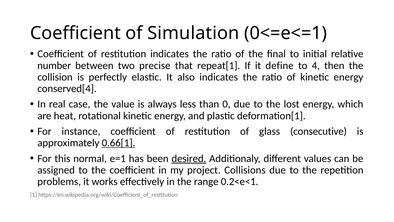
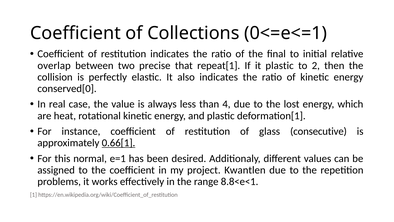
Simulation: Simulation -> Collections (193, 33)
number: number -> overlap (54, 65)
it define: define -> plastic (280, 65)
4: 4 -> 2 (316, 65)
conserved[4: conserved[4 -> conserved[0 (67, 88)
0: 0 -> 4 (226, 104)
desired underline: present -> none (189, 158)
Collisions: Collisions -> Kwantlen (245, 170)
0.2<e<1: 0.2<e<1 -> 8.8<e<1 (240, 181)
